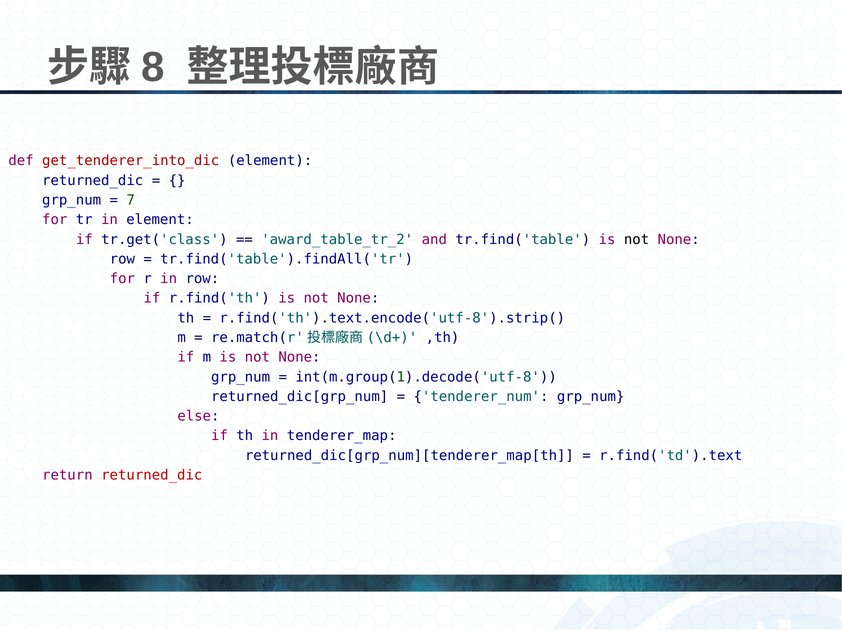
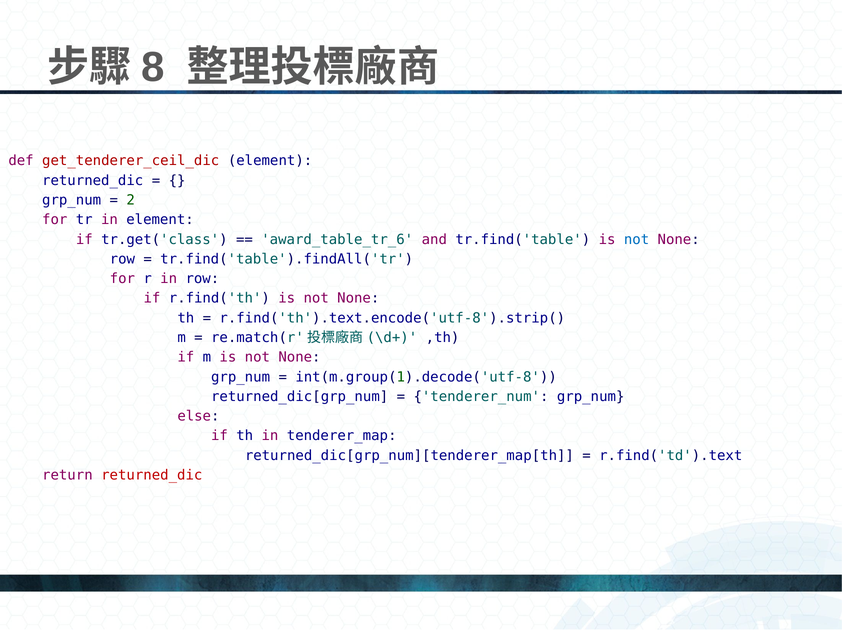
get_tenderer_into_dic: get_tenderer_into_dic -> get_tenderer_ceil_dic (131, 161)
7: 7 -> 2 (131, 200)
award_table_tr_2: award_table_tr_2 -> award_table_tr_6 (337, 240)
not colour: black -> blue (637, 240)
